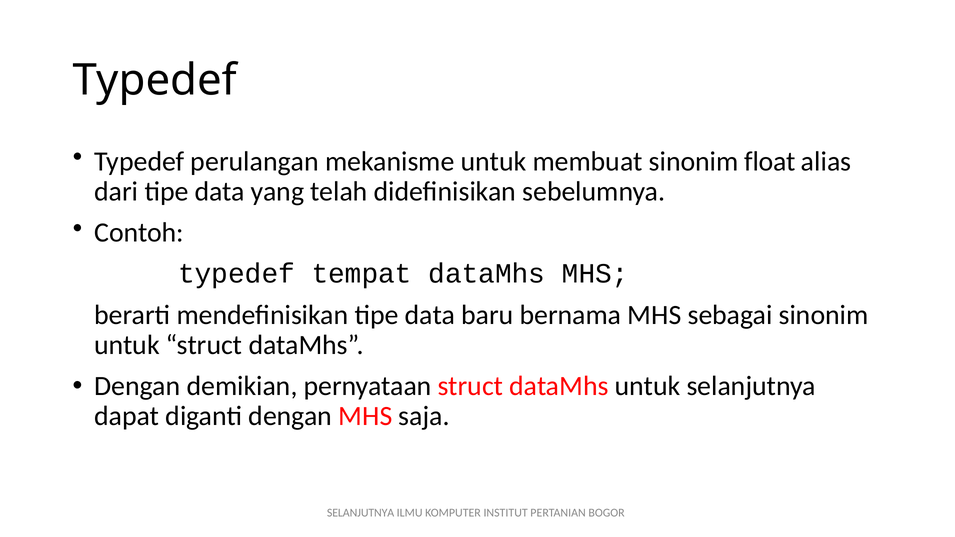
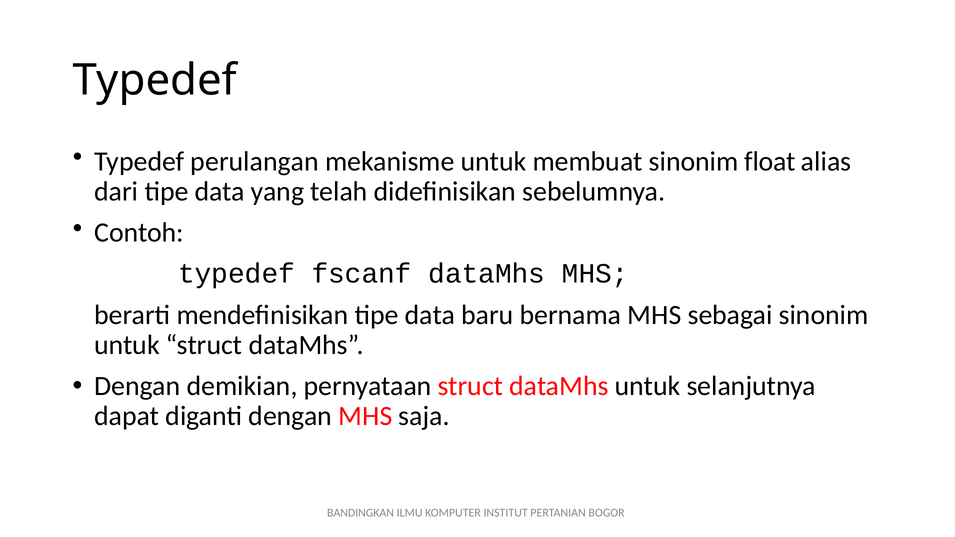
tempat: tempat -> fscanf (362, 274)
SELANJUTNYA: SELANJUTNYA -> BANDINGKAN (361, 513)
